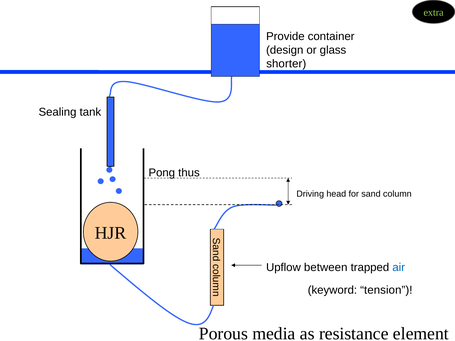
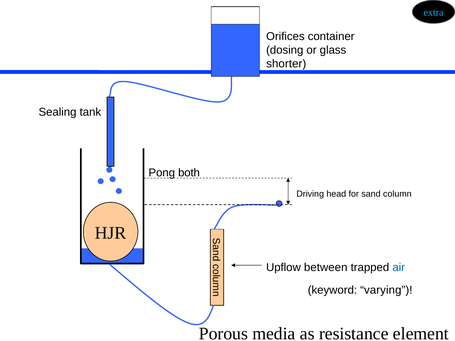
extra colour: light green -> light blue (434, 12)
Provide: Provide -> Orifices (285, 36)
design: design -> dosing (285, 50)
thus: thus -> both (189, 173)
tension: tension -> varying (386, 290)
